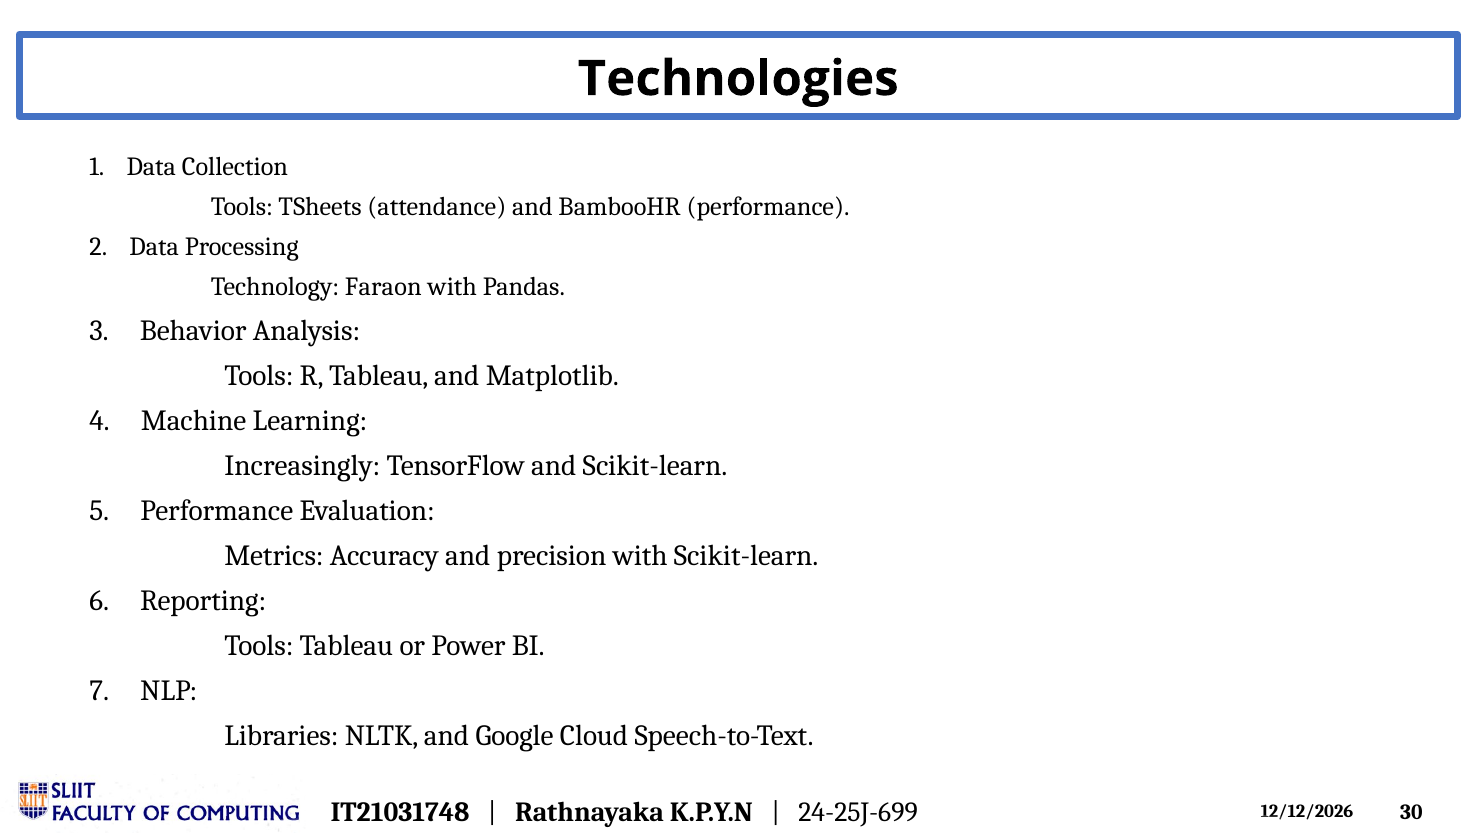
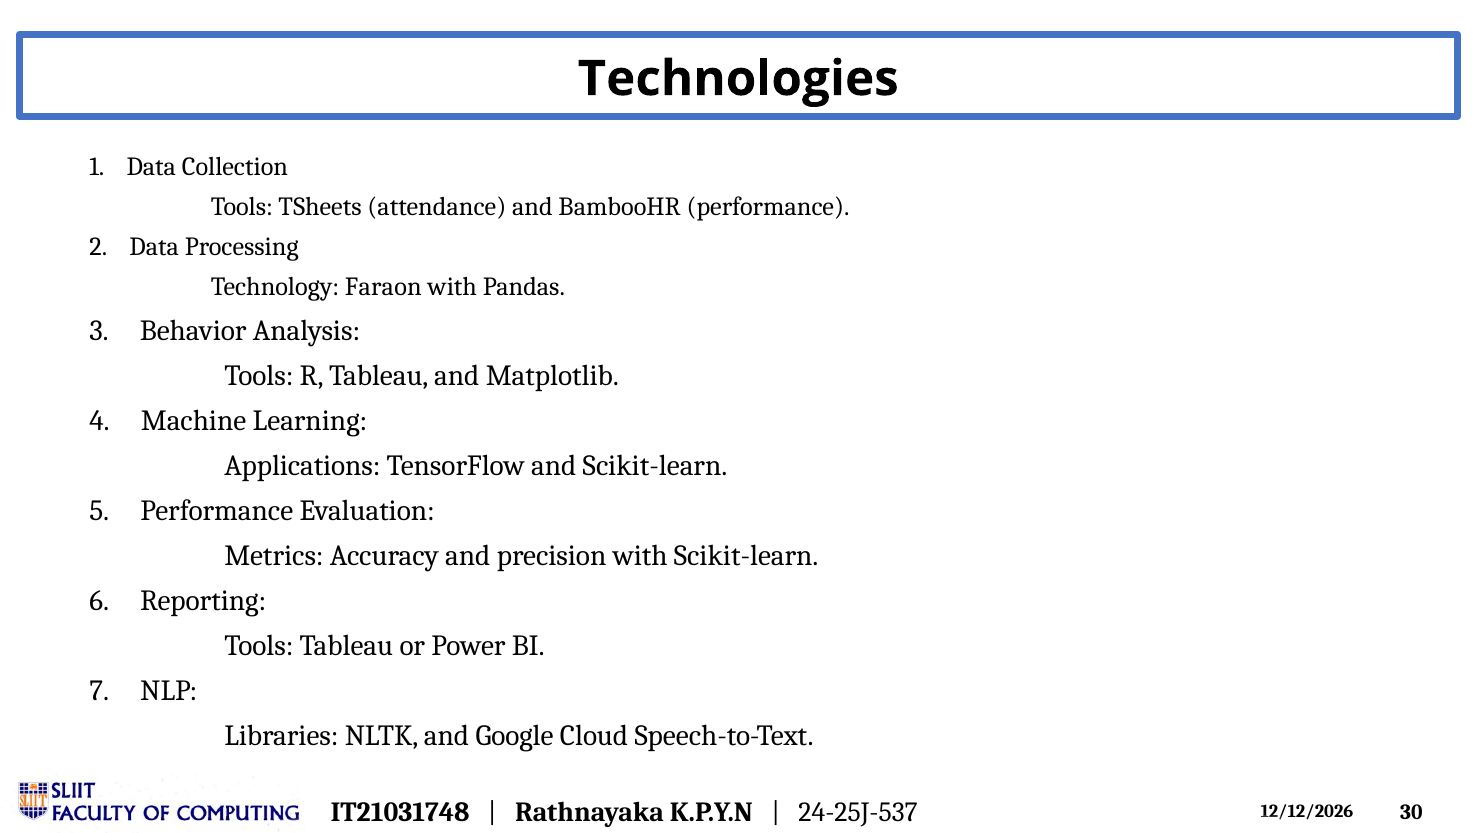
Increasingly: Increasingly -> Applications (302, 466)
24-25J-699: 24-25J-699 -> 24-25J-537 (858, 813)
